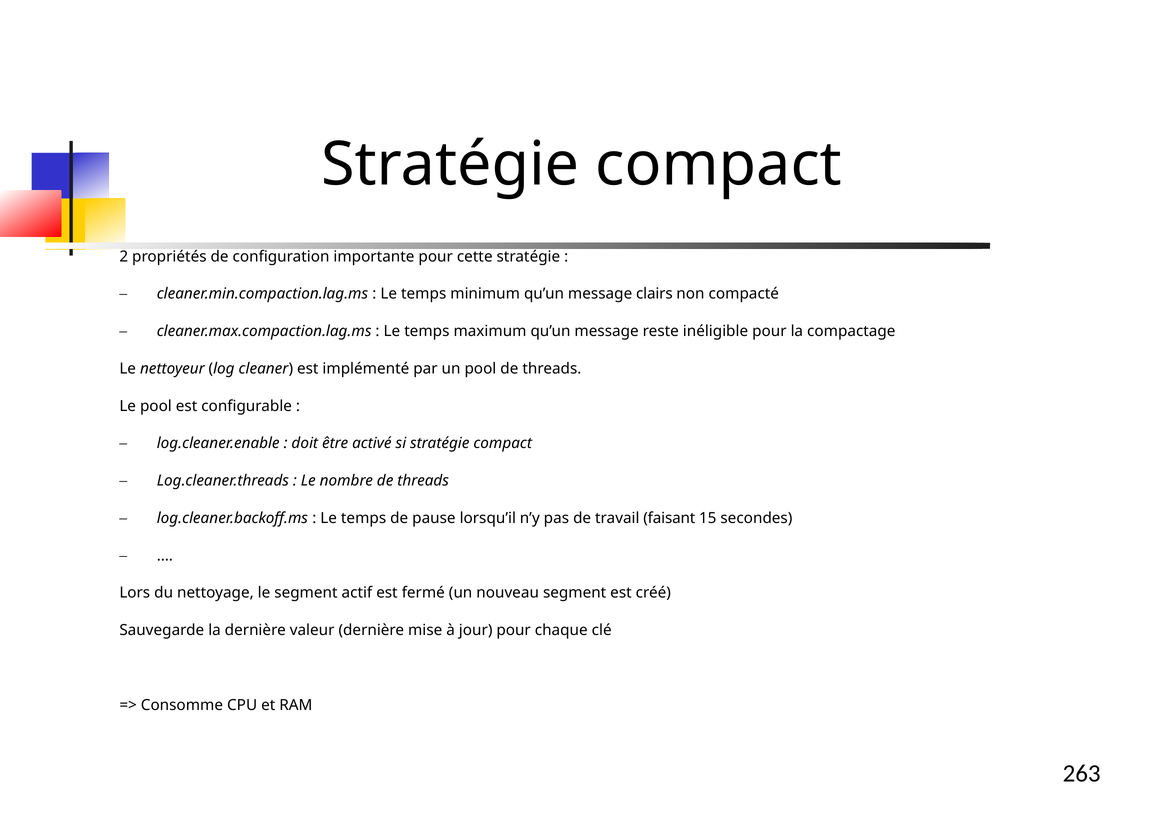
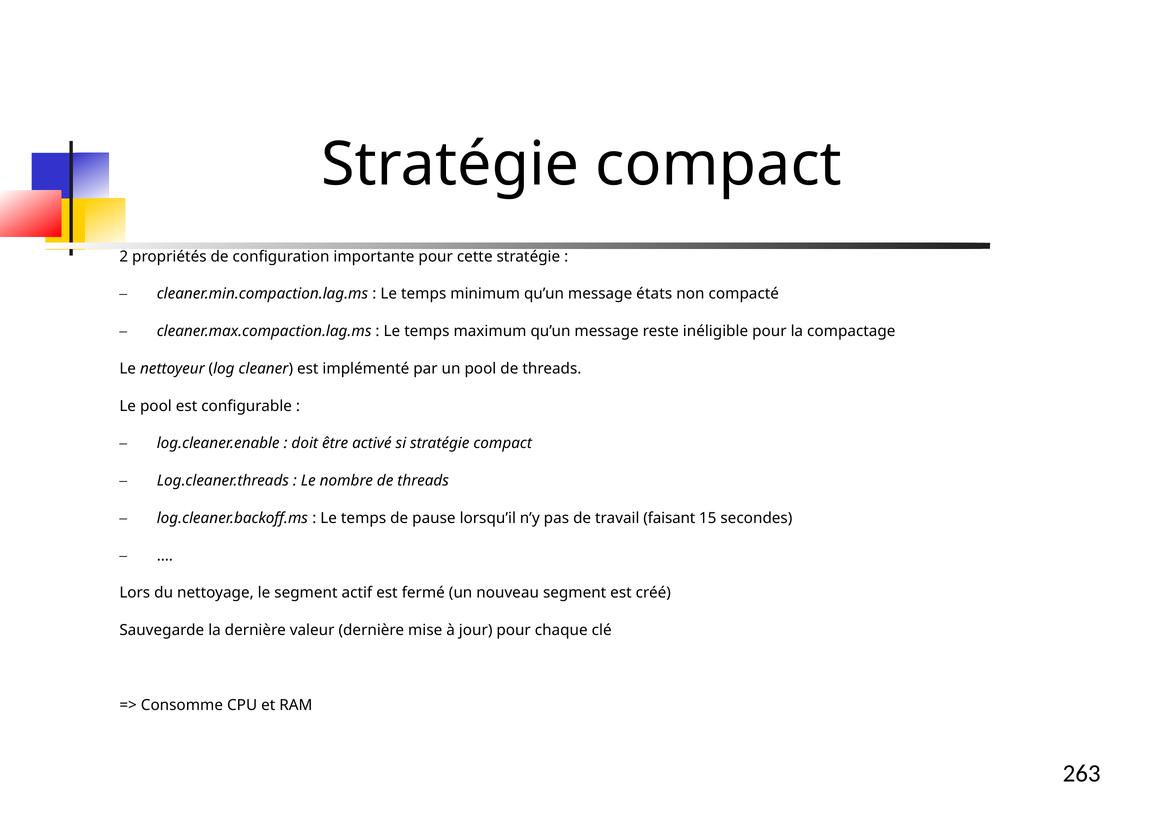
clairs: clairs -> états (654, 294)
